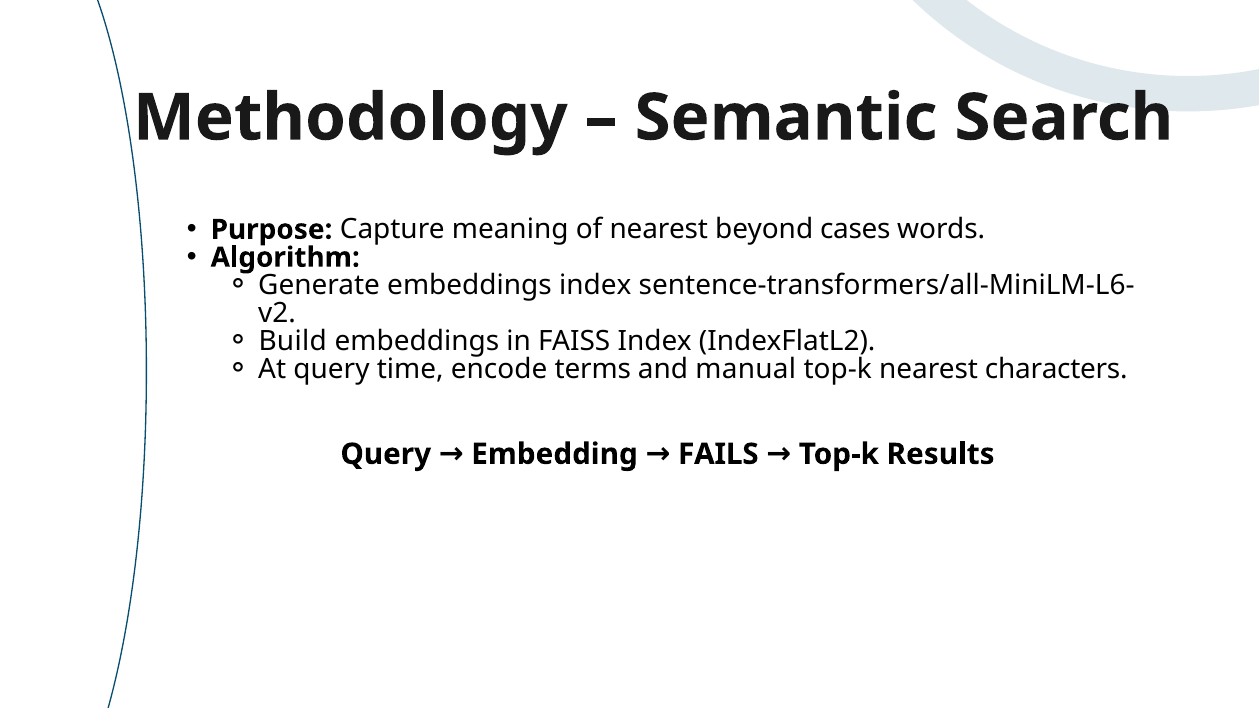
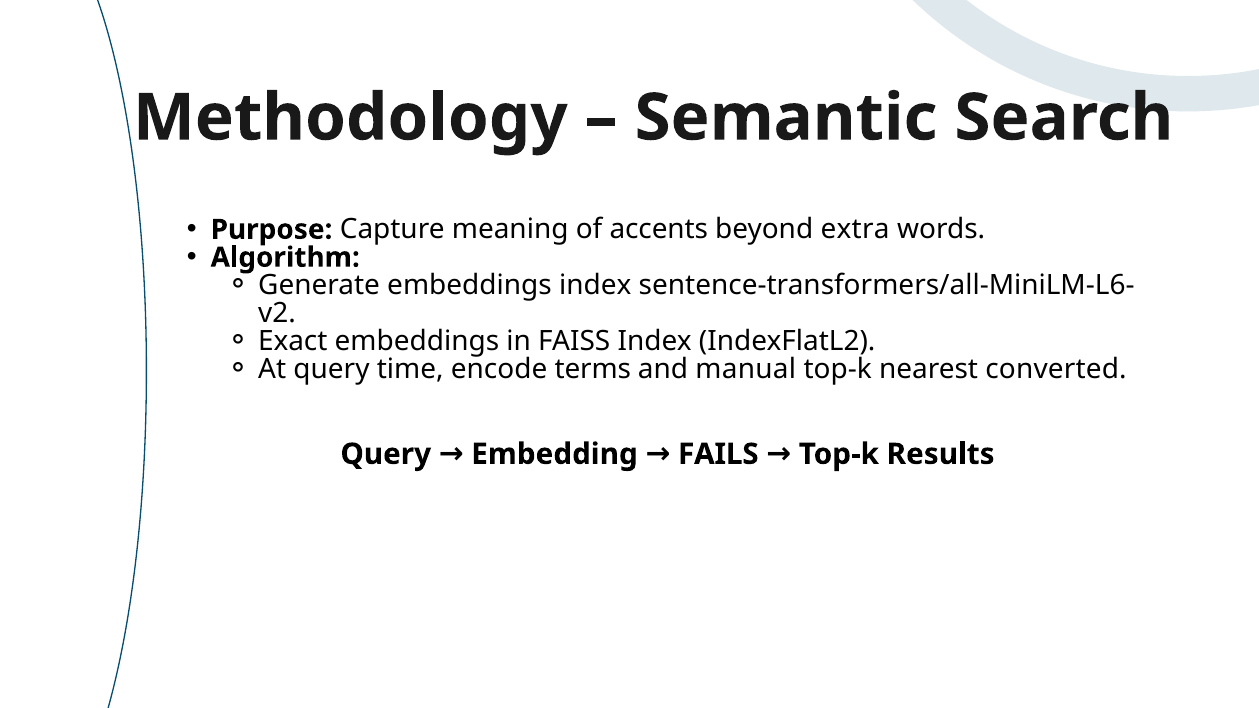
of nearest: nearest -> accents (659, 230)
cases: cases -> extra (855, 230)
Build: Build -> Exact (293, 342)
characters: characters -> converted (1056, 370)
